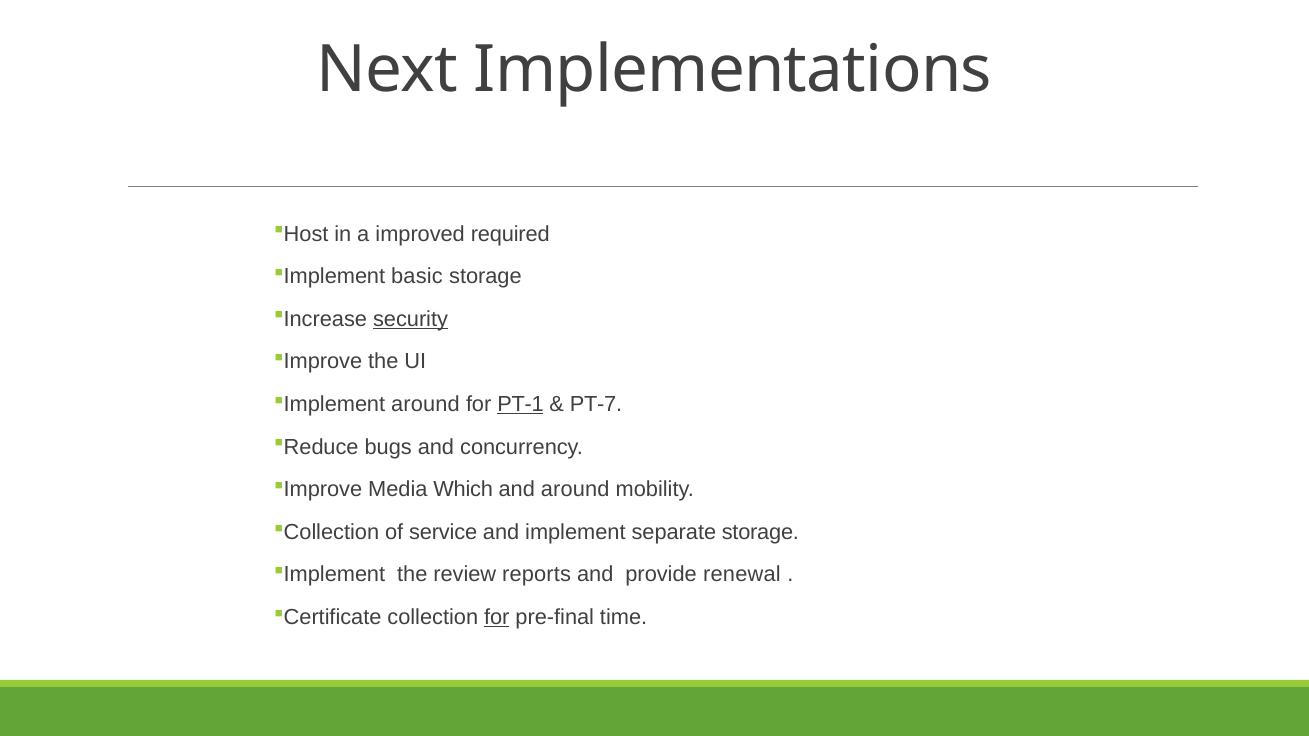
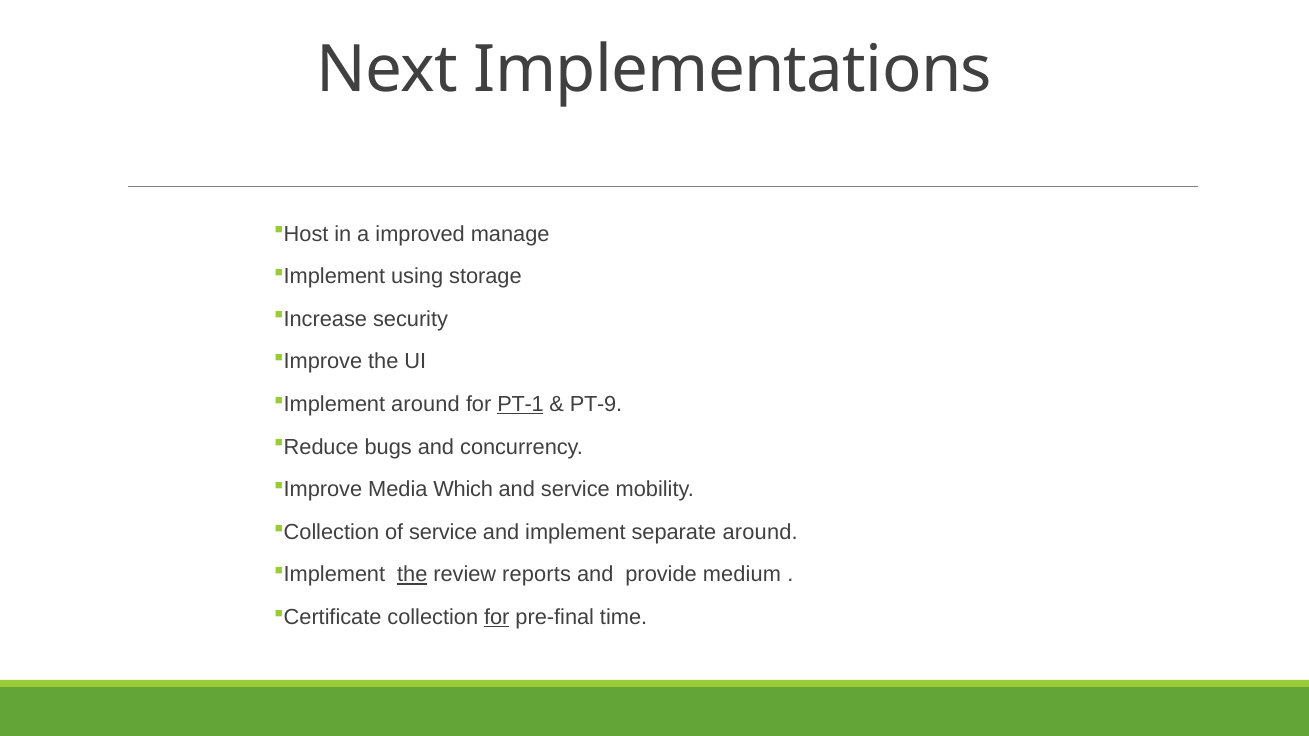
required: required -> manage (510, 234)
basic: basic -> using (417, 277)
security underline: present -> none (411, 319)
PT-7: PT-7 -> PT-9 (596, 404)
and around: around -> service (575, 490)
separate storage: storage -> around (760, 532)
the underline: none -> present (412, 575)
renewal: renewal -> medium (742, 575)
